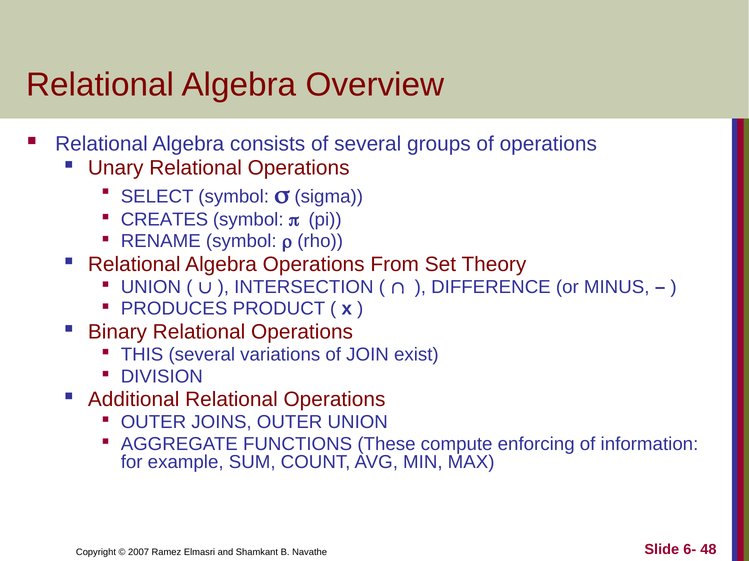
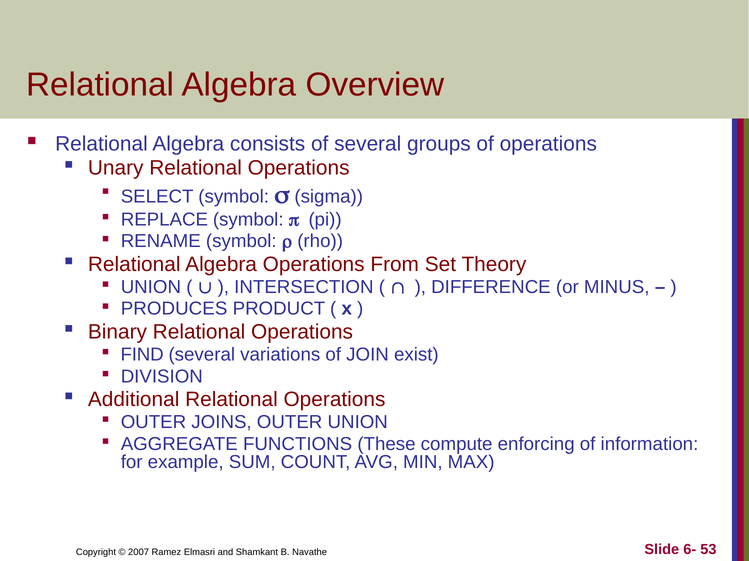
CREATES: CREATES -> REPLACE (164, 220)
THIS: THIS -> FIND (142, 355)
48: 48 -> 53 (708, 550)
